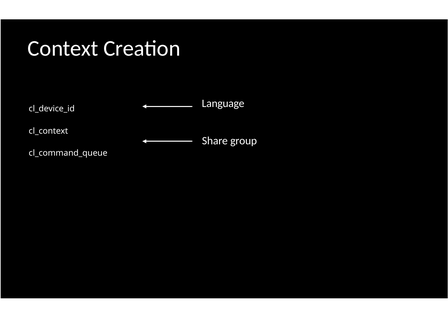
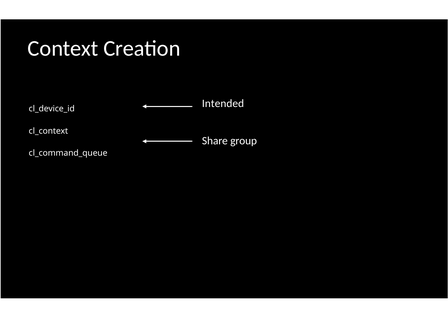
Language: Language -> Intended (223, 103)
